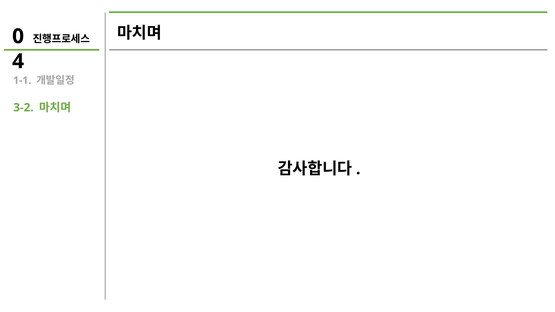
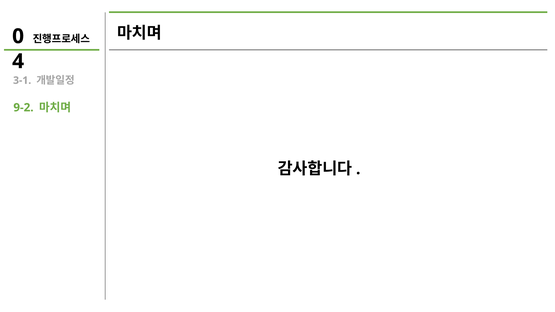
1-1: 1-1 -> 3-1 (22, 80)
3-2: 3-2 -> 9-2 (23, 108)
